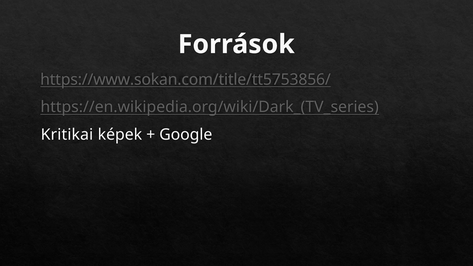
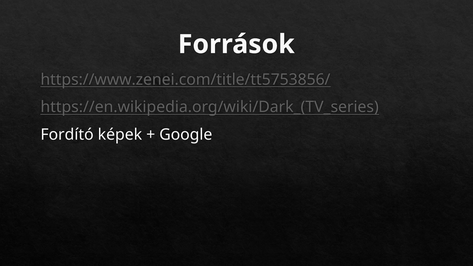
https://www.sokan.com/title/tt5753856/: https://www.sokan.com/title/tt5753856/ -> https://www.zenei.com/title/tt5753856/ (185, 80)
Kritikai: Kritikai -> Fordító (67, 135)
